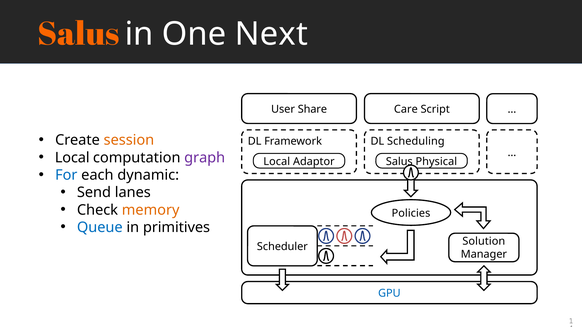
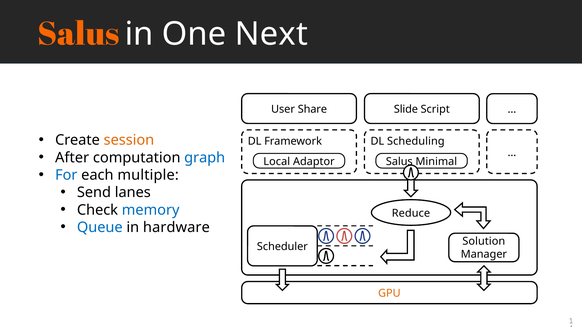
Care: Care -> Slide (406, 109)
Local: Local -> After (72, 158)
graph colour: purple -> blue (205, 158)
Physical: Physical -> Minimal (436, 162)
dynamic: dynamic -> multiple (148, 175)
memory colour: orange -> blue (151, 210)
Policies: Policies -> Reduce (411, 213)
primitives: primitives -> hardware (176, 228)
GPU colour: blue -> orange (389, 294)
